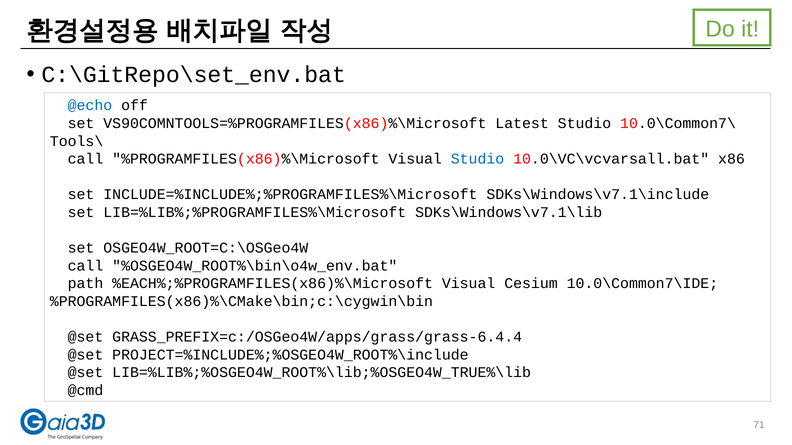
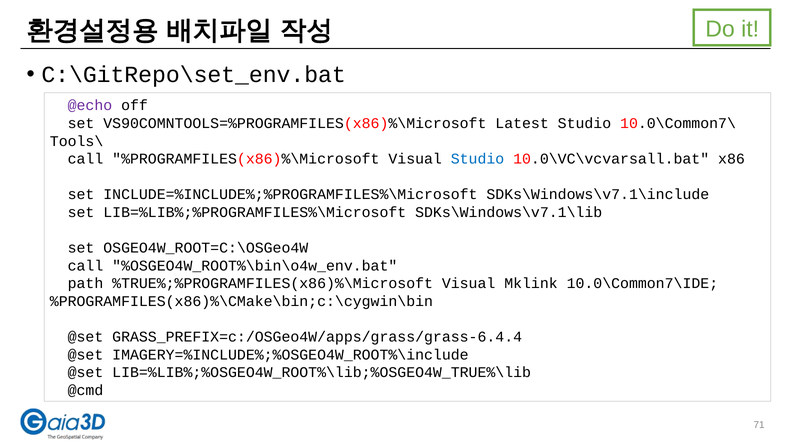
@echo colour: blue -> purple (90, 106)
%EACH%;%PROGRAMFILES(x86)%\Microsoft: %EACH%;%PROGRAMFILES(x86)%\Microsoft -> %TRUE%;%PROGRAMFILES(x86)%\Microsoft (273, 284)
Cesium: Cesium -> Mklink (531, 284)
PROJECT=%INCLUDE%;%OSGEO4W_ROOT%\include: PROJECT=%INCLUDE%;%OSGEO4W_ROOT%\include -> IMAGERY=%INCLUDE%;%OSGEO4W_ROOT%\include (290, 355)
